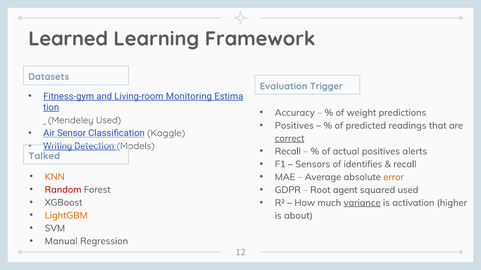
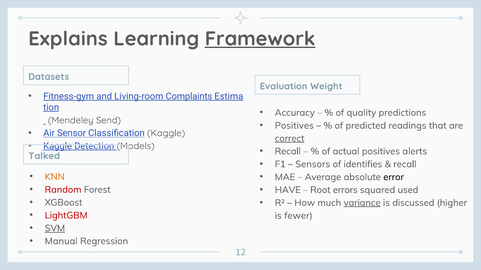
Learned: Learned -> Explains (68, 39)
Framework underline: none -> present (260, 39)
Trigger: Trigger -> Weight (326, 86)
Monitoring: Monitoring -> Complaints (189, 97)
weight: weight -> quality (361, 113)
Mendeley Used: Used -> Send (108, 121)
Writing: Writing -> Kaggle (58, 146)
error colour: orange -> black (394, 177)
GDPR: GDPR -> HAVE (288, 190)
agent: agent -> errors (345, 190)
activation: activation -> discussed (413, 203)
LightGBM colour: orange -> red (66, 216)
about: about -> fewer (298, 216)
SVM underline: none -> present (55, 229)
